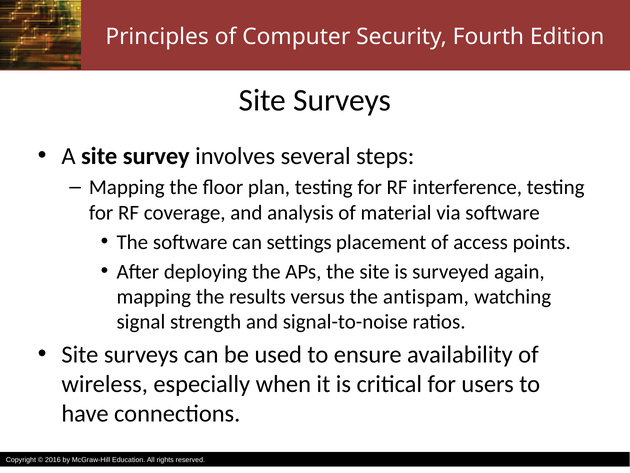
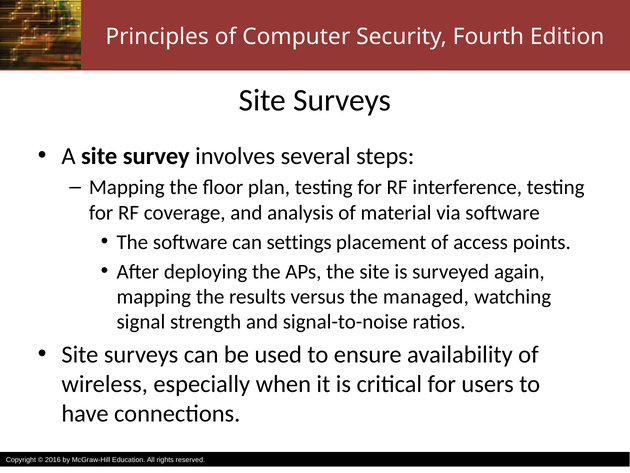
antispam: antispam -> managed (426, 297)
